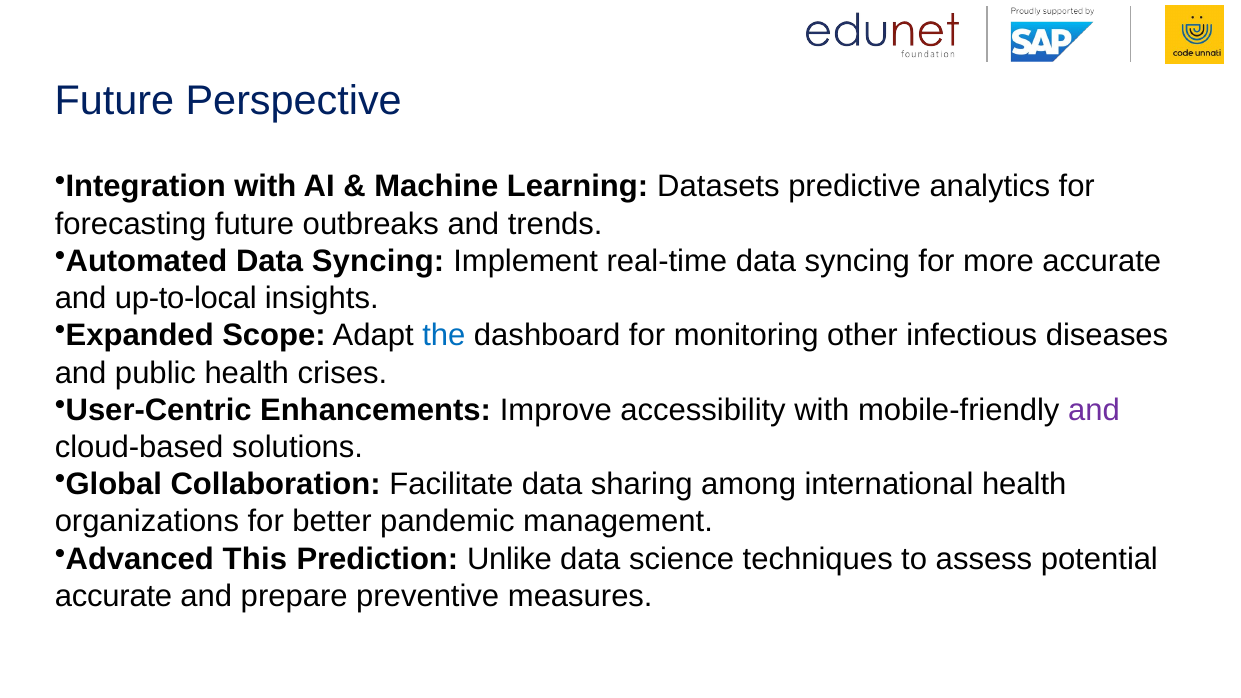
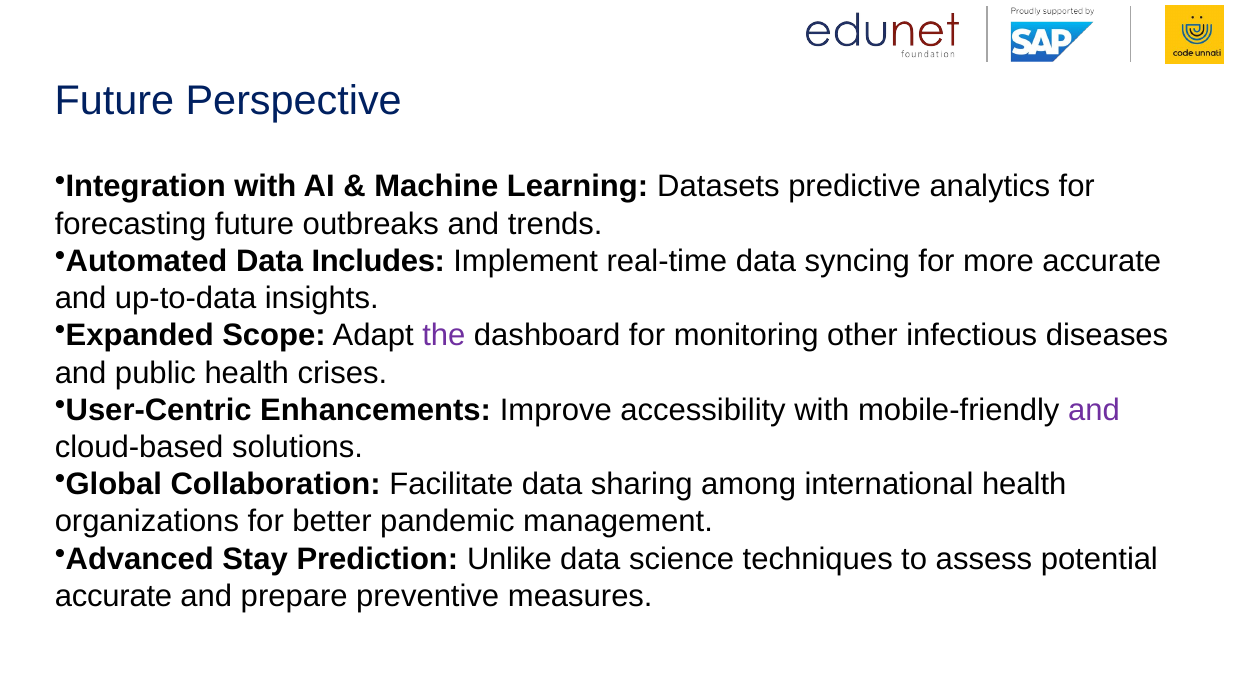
Automated Data Syncing: Syncing -> Includes (378, 261)
up-to-local: up-to-local -> up-to-data (186, 298)
the colour: blue -> purple (444, 336)
This: This -> Stay (255, 559)
